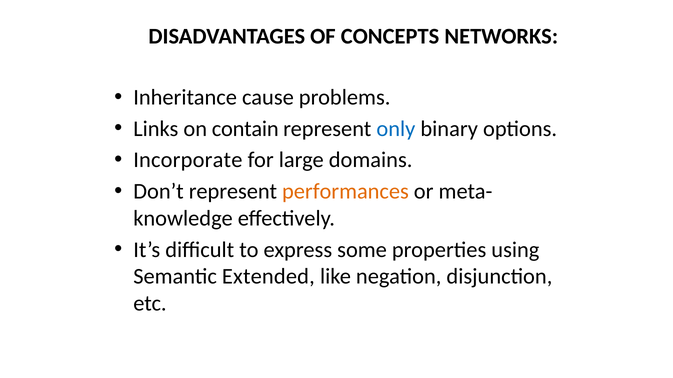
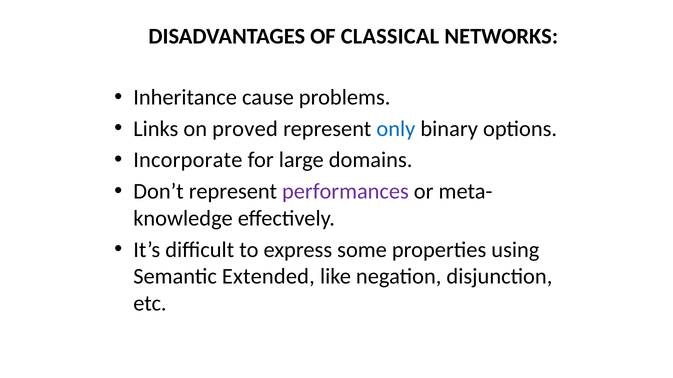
CONCEPTS: CONCEPTS -> CLASSICAL (390, 36)
contain: contain -> proved (245, 129)
performances colour: orange -> purple (345, 192)
